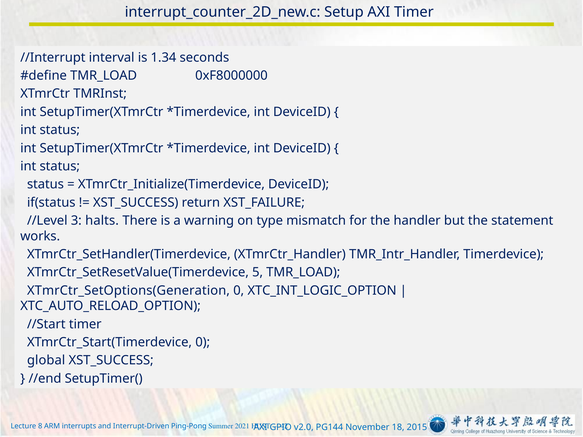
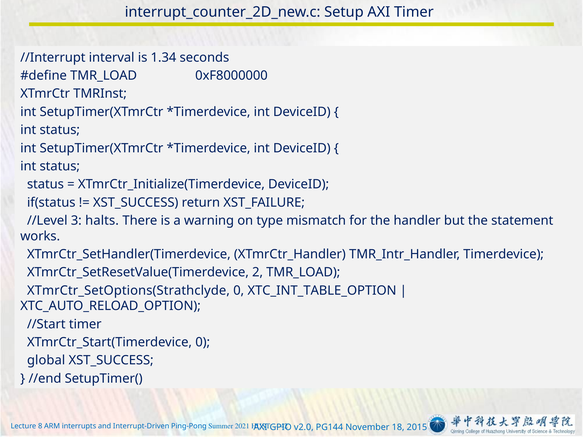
5: 5 -> 2 (258, 272)
XTmrCtr_SetOptions(Generation: XTmrCtr_SetOptions(Generation -> XTmrCtr_SetOptions(Strathclyde (128, 291)
XTC_INT_LOGIC_OPTION: XTC_INT_LOGIC_OPTION -> XTC_INT_TABLE_OPTION (322, 291)
